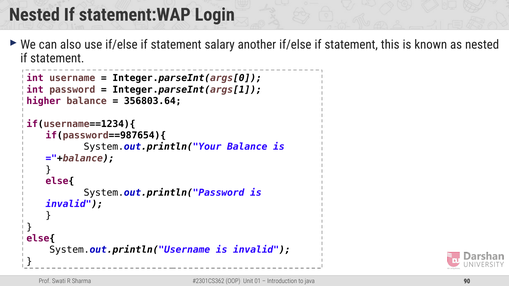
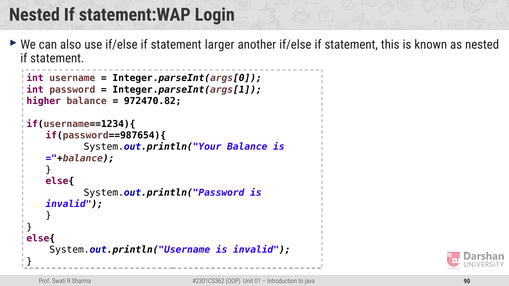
salary: salary -> larger (220, 45)
356803.64: 356803.64 -> 972470.82 (153, 101)
